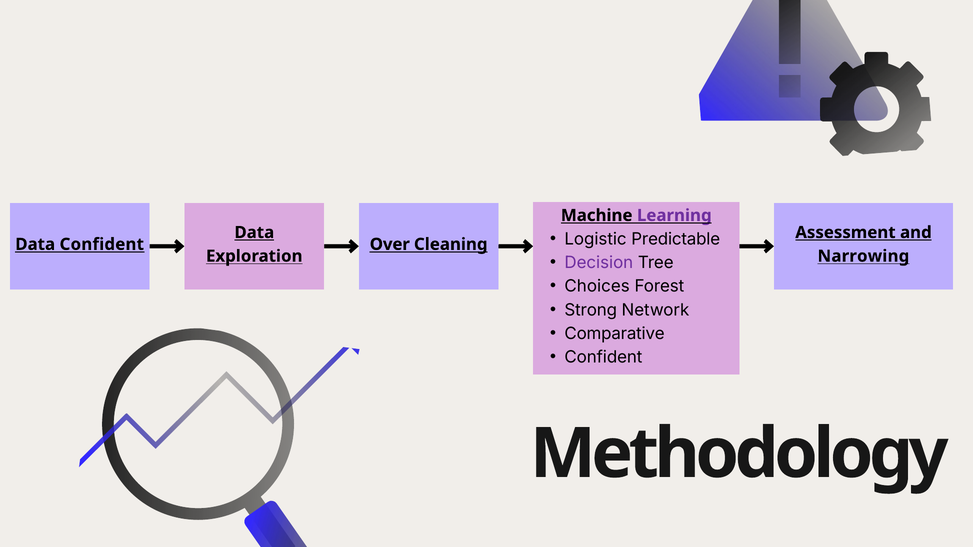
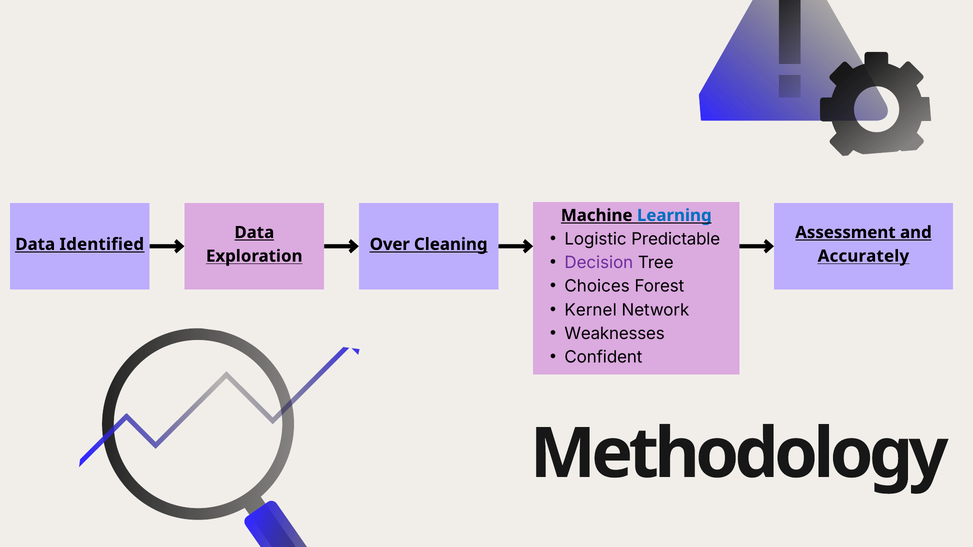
Learning colour: purple -> blue (674, 216)
Data Confident: Confident -> Identified (102, 244)
Narrowing: Narrowing -> Accurately (863, 256)
Strong: Strong -> Kernel (591, 310)
Comparative: Comparative -> Weaknesses (615, 334)
